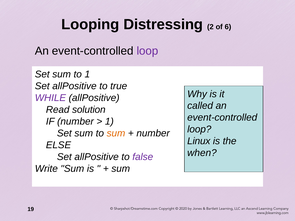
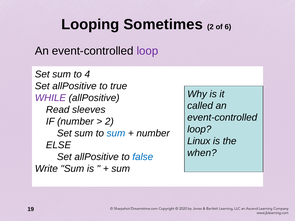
Distressing: Distressing -> Sometimes (163, 24)
to 1: 1 -> 4 (87, 74)
solution: solution -> sleeves (89, 110)
1: 1 -> 2 (109, 122)
sum colour: orange -> blue (116, 133)
false colour: purple -> blue (143, 157)
